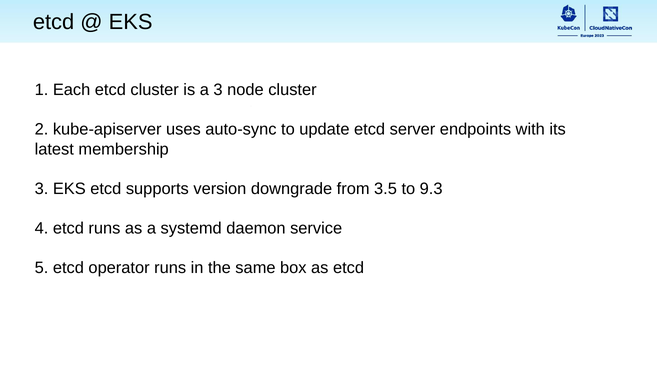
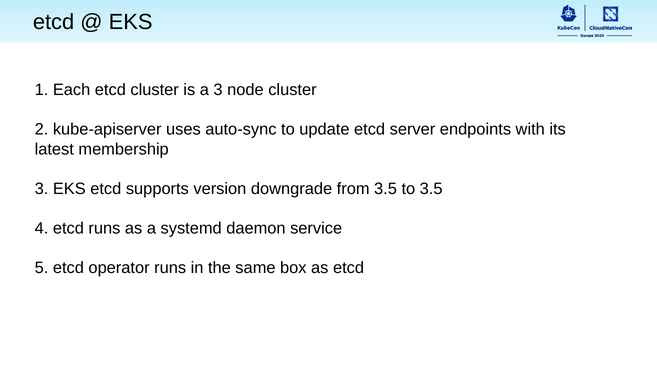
to 9.3: 9.3 -> 3.5 (431, 188)
